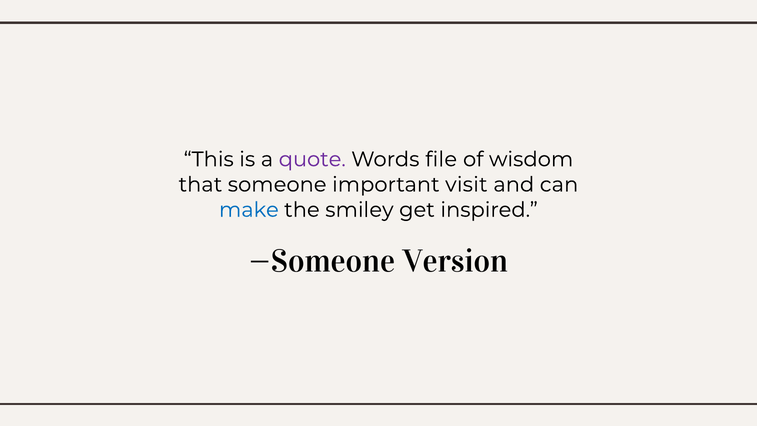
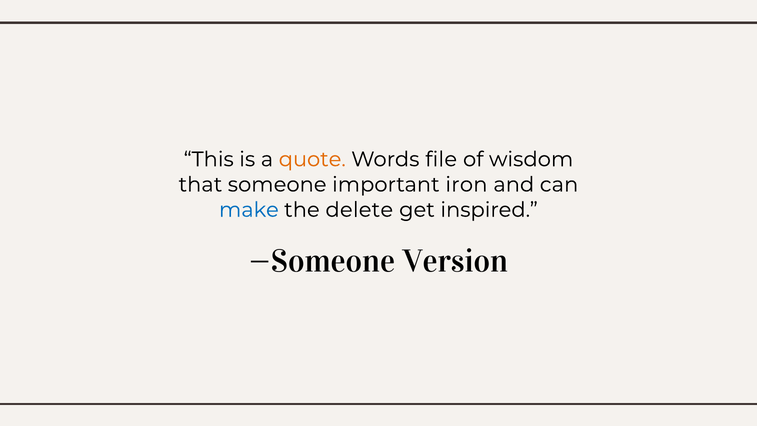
quote colour: purple -> orange (312, 159)
visit: visit -> iron (466, 185)
smiley: smiley -> delete (359, 210)
